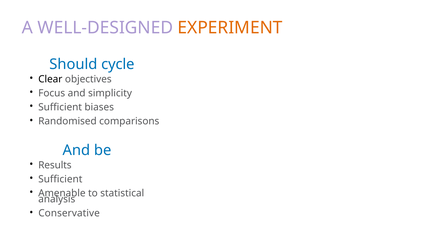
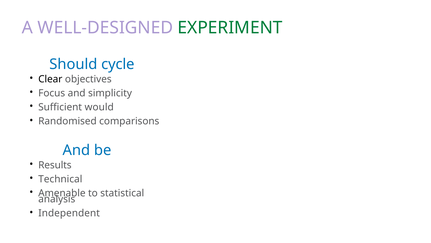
EXPERIMENT colour: orange -> green (230, 28)
biases: biases -> would (99, 107)
Sufficient: Sufficient -> Technical (60, 179)
Conservative: Conservative -> Independent (69, 213)
